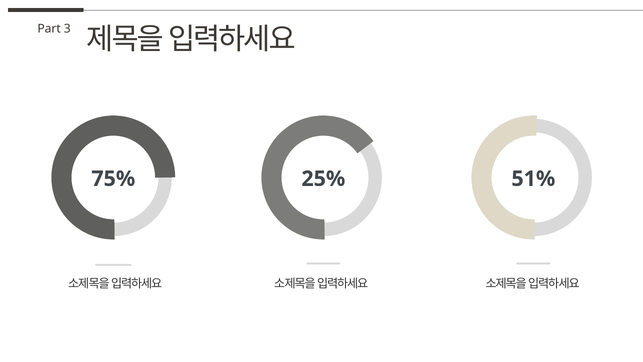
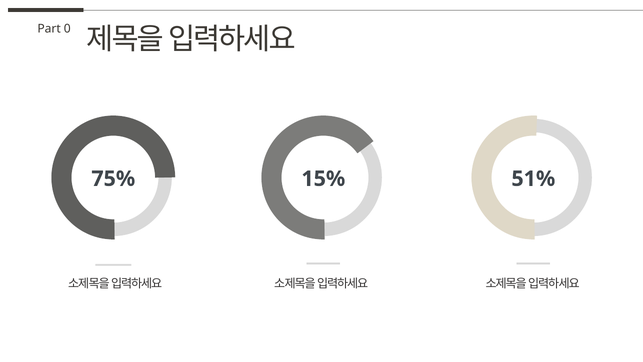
3: 3 -> 0 (67, 29)
25%: 25% -> 15% (323, 179)
